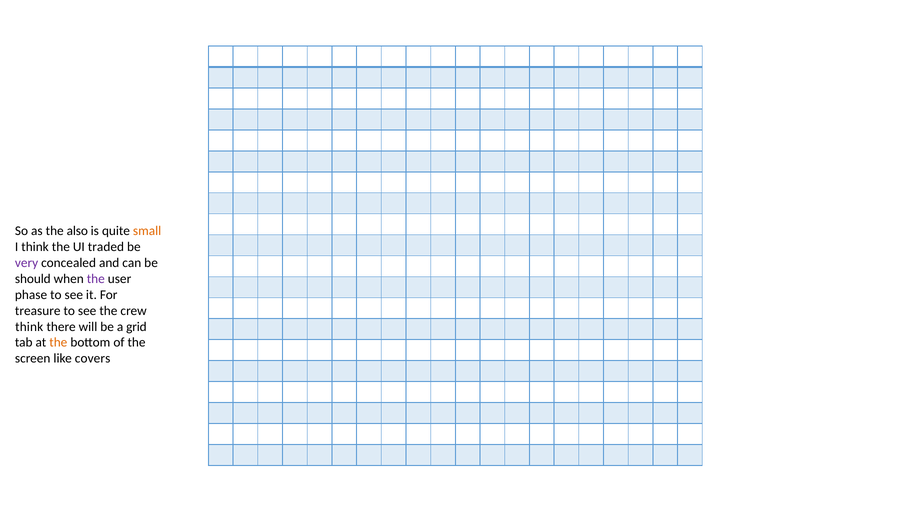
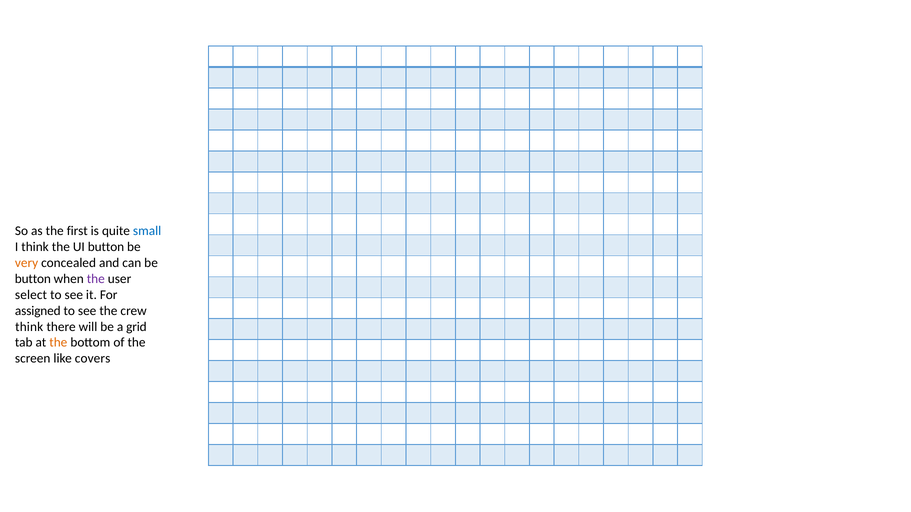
also: also -> first (77, 231)
small colour: orange -> blue (147, 231)
UI traded: traded -> button (106, 247)
very colour: purple -> orange (27, 263)
should: should -> button (33, 279)
phase: phase -> select (31, 295)
treasure: treasure -> assigned (38, 311)
